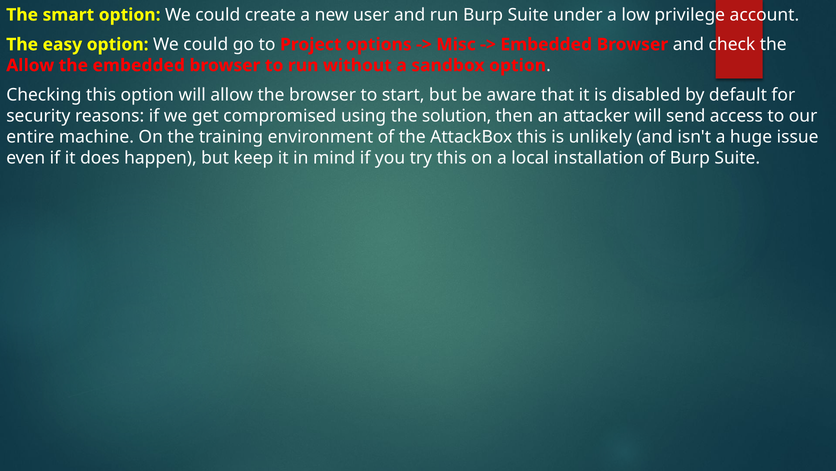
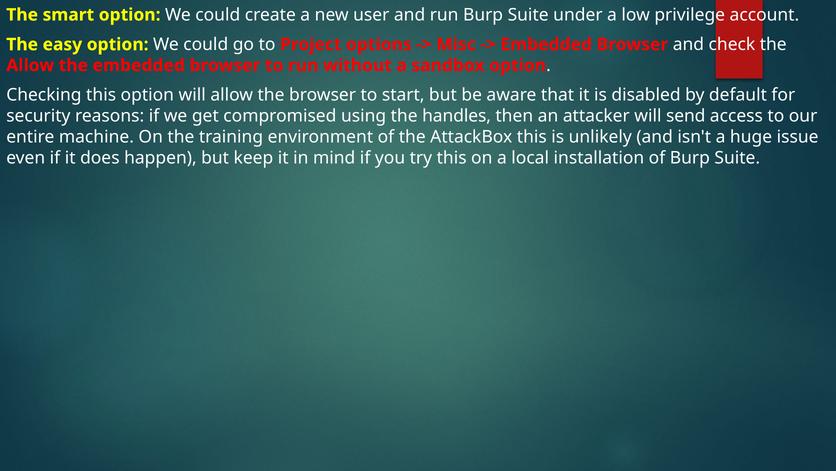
solution: solution -> handles (457, 116)
